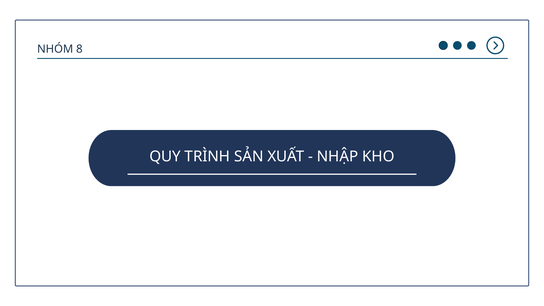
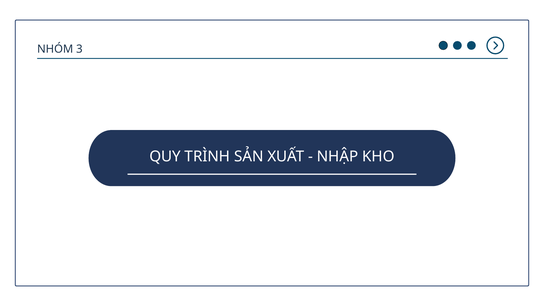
8: 8 -> 3 (79, 49)
